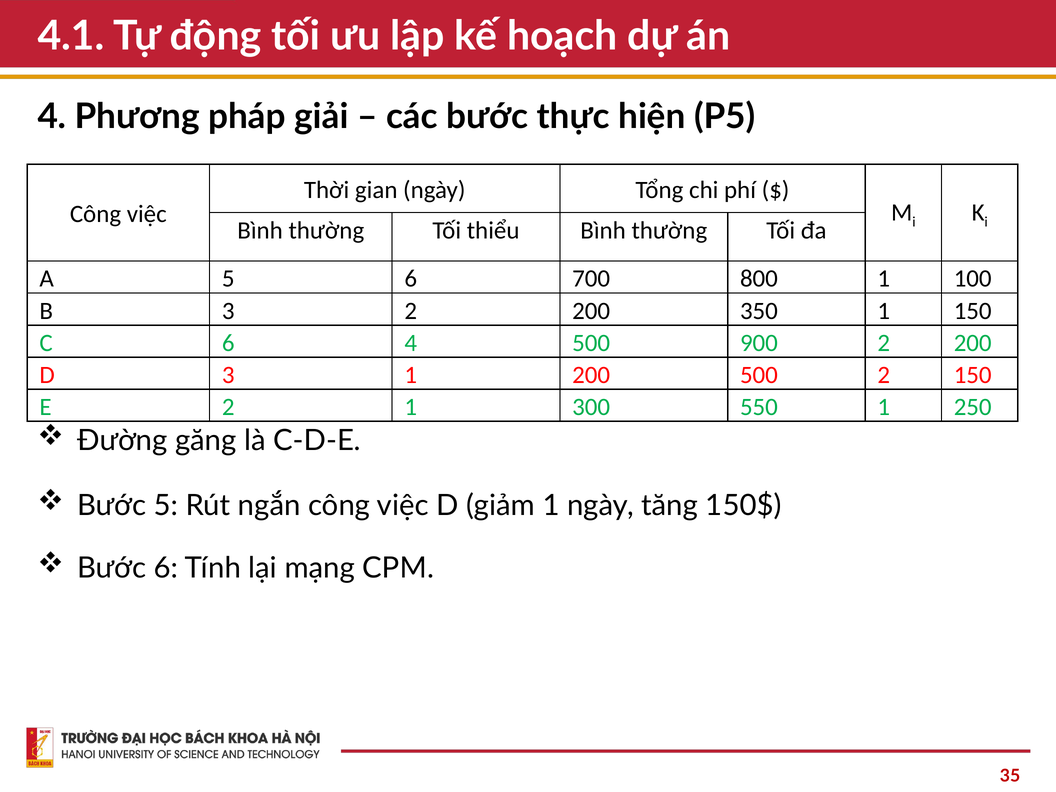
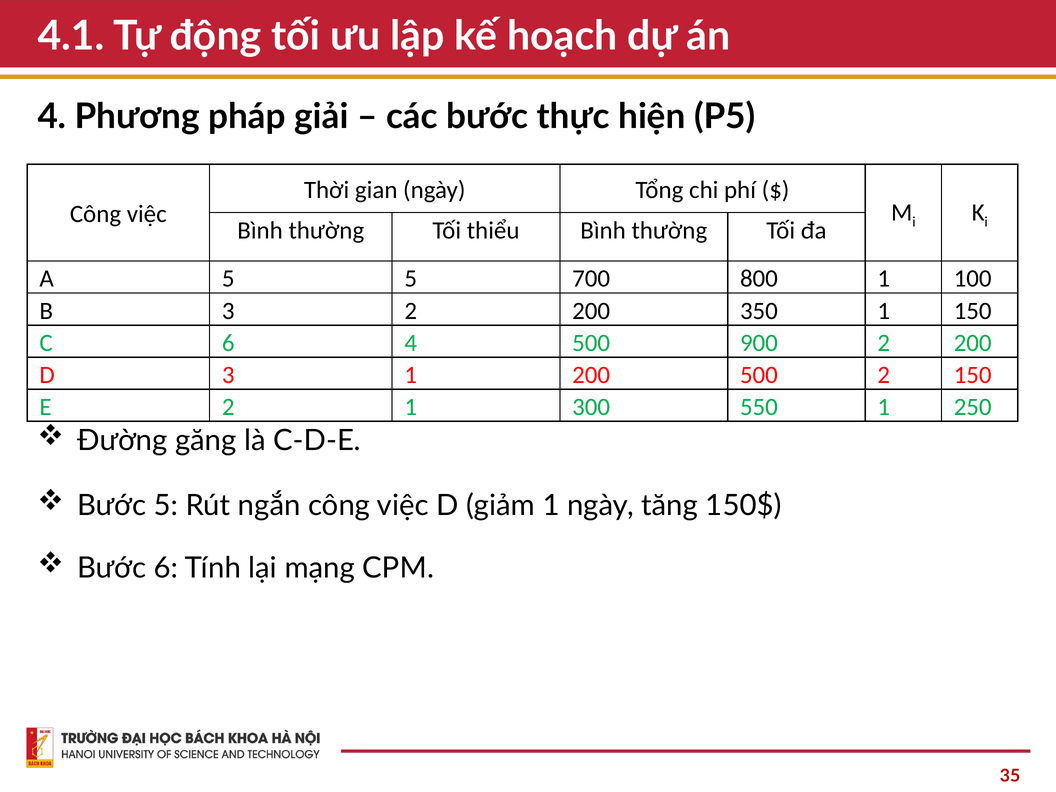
5 6: 6 -> 5 (411, 279)
